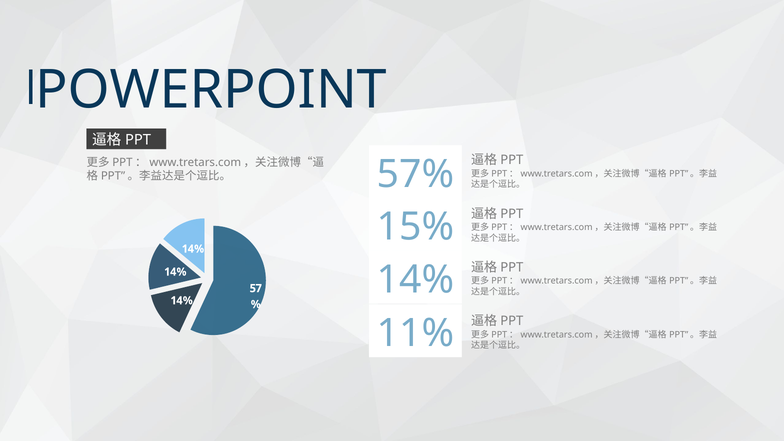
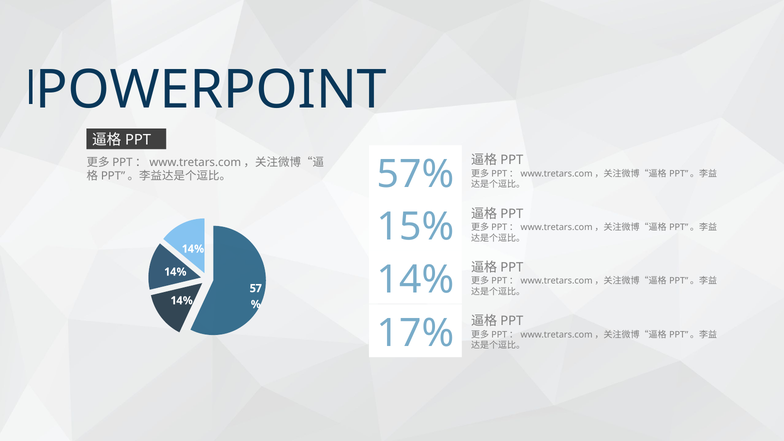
11%: 11% -> 17% (415, 334)
